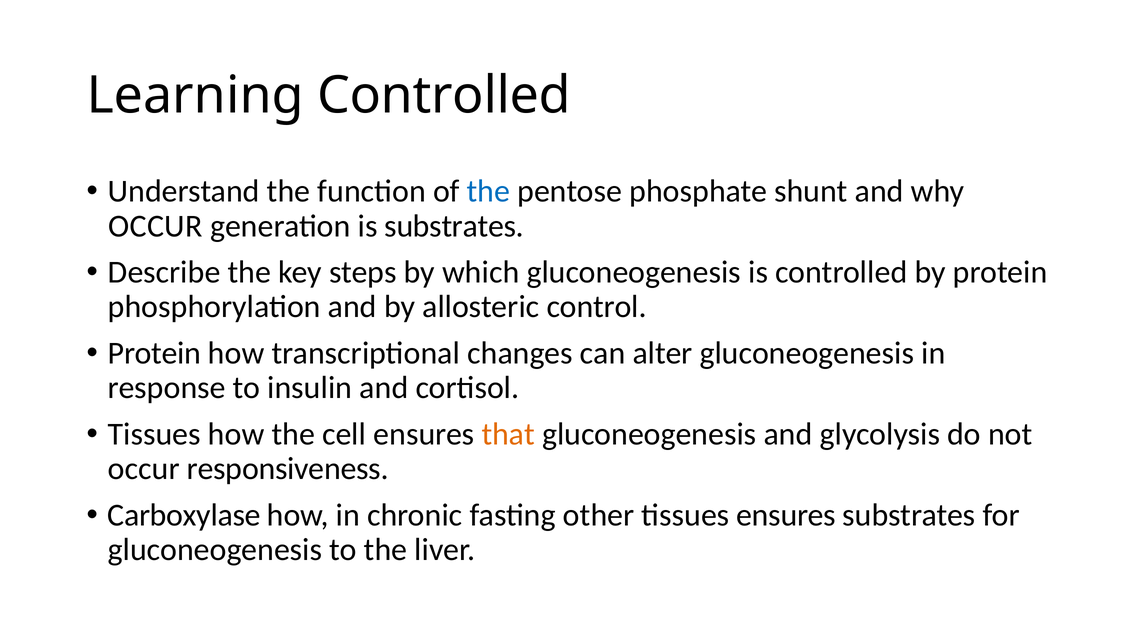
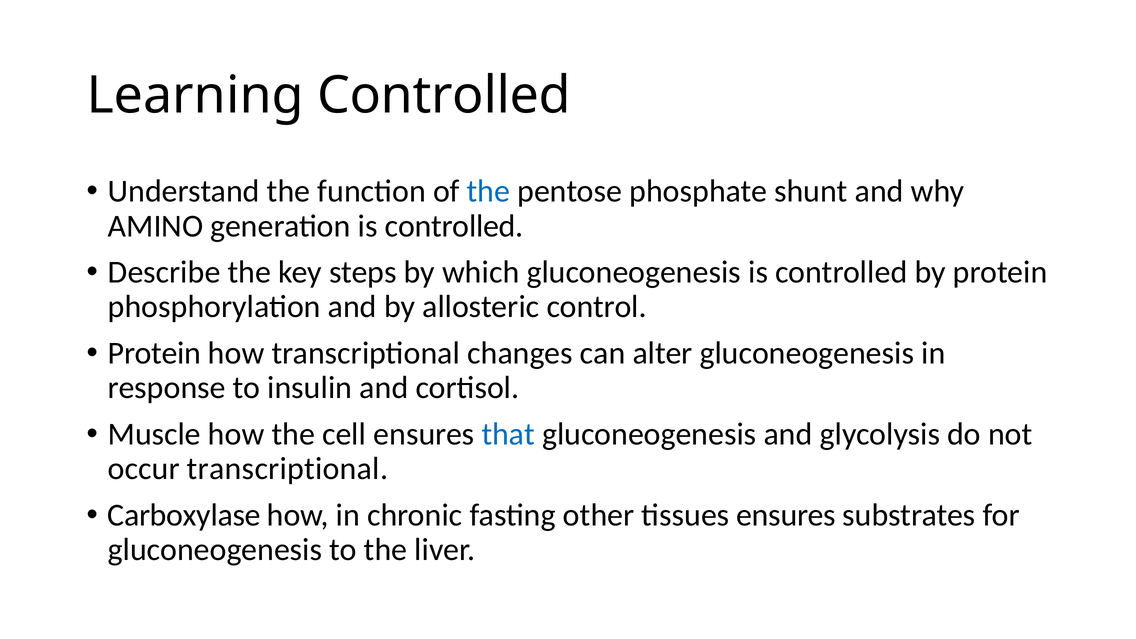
OCCUR: OCCUR -> AMINO (156, 226)
generation is substrates: substrates -> controlled (454, 226)
Tissues: Tissues -> Muscle (154, 434)
that colour: orange -> blue (508, 434)
occur responsiveness: responsiveness -> transcriptional (287, 469)
